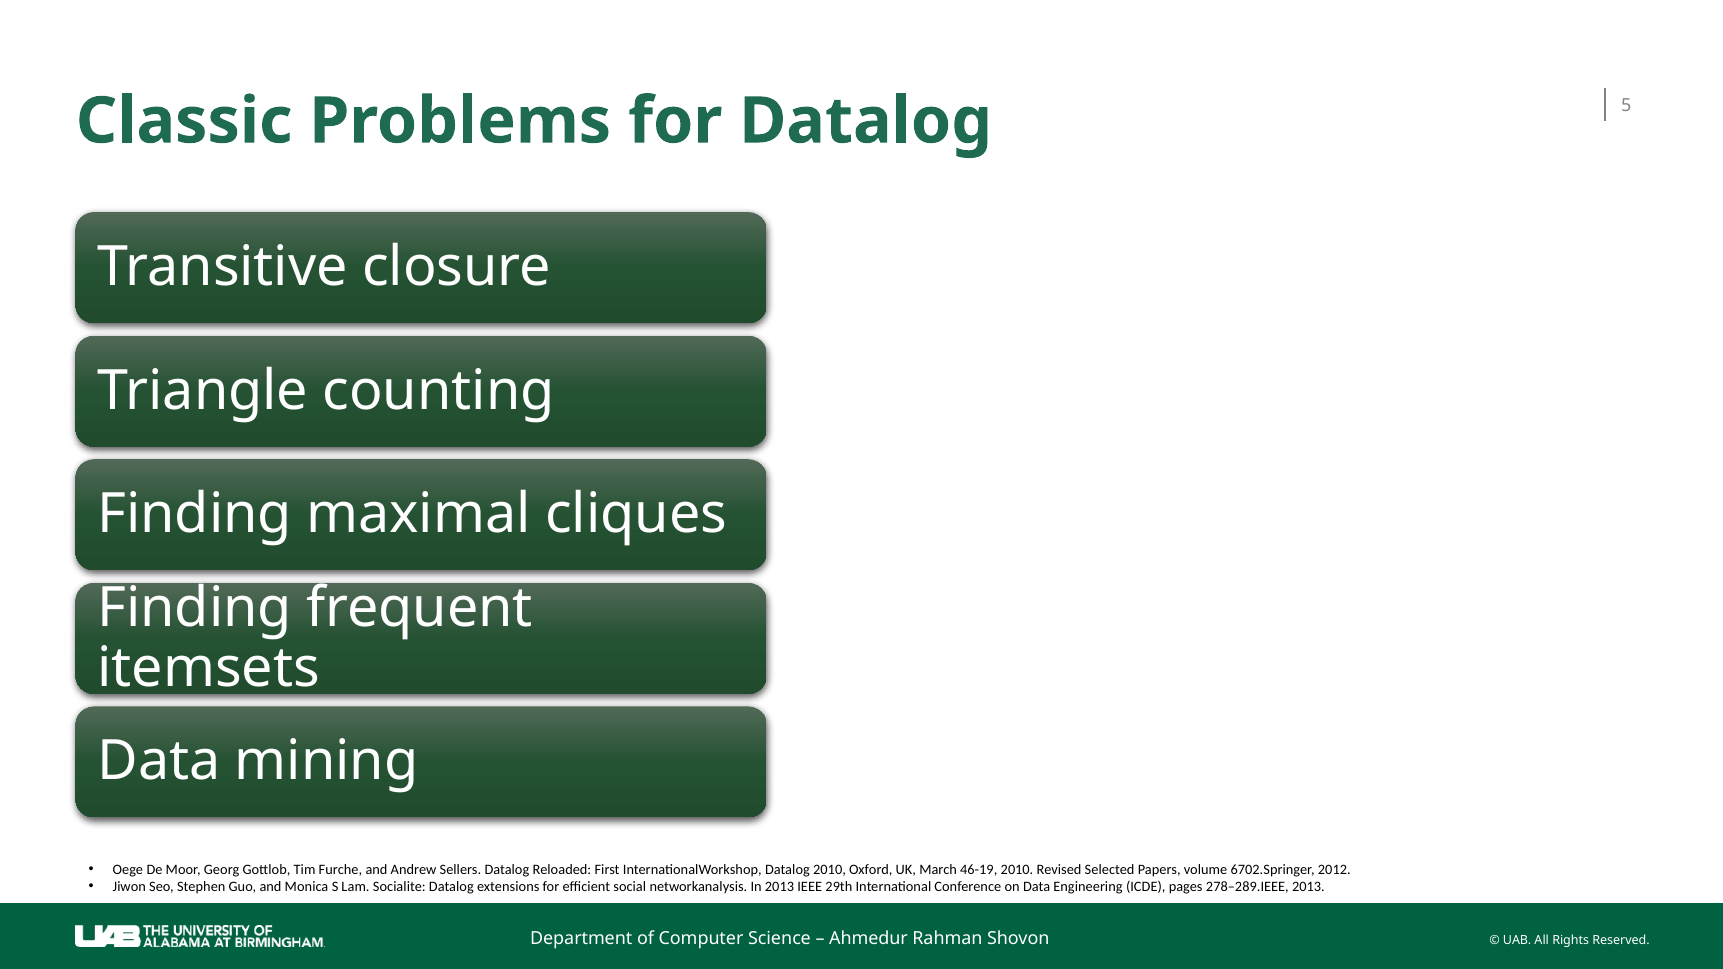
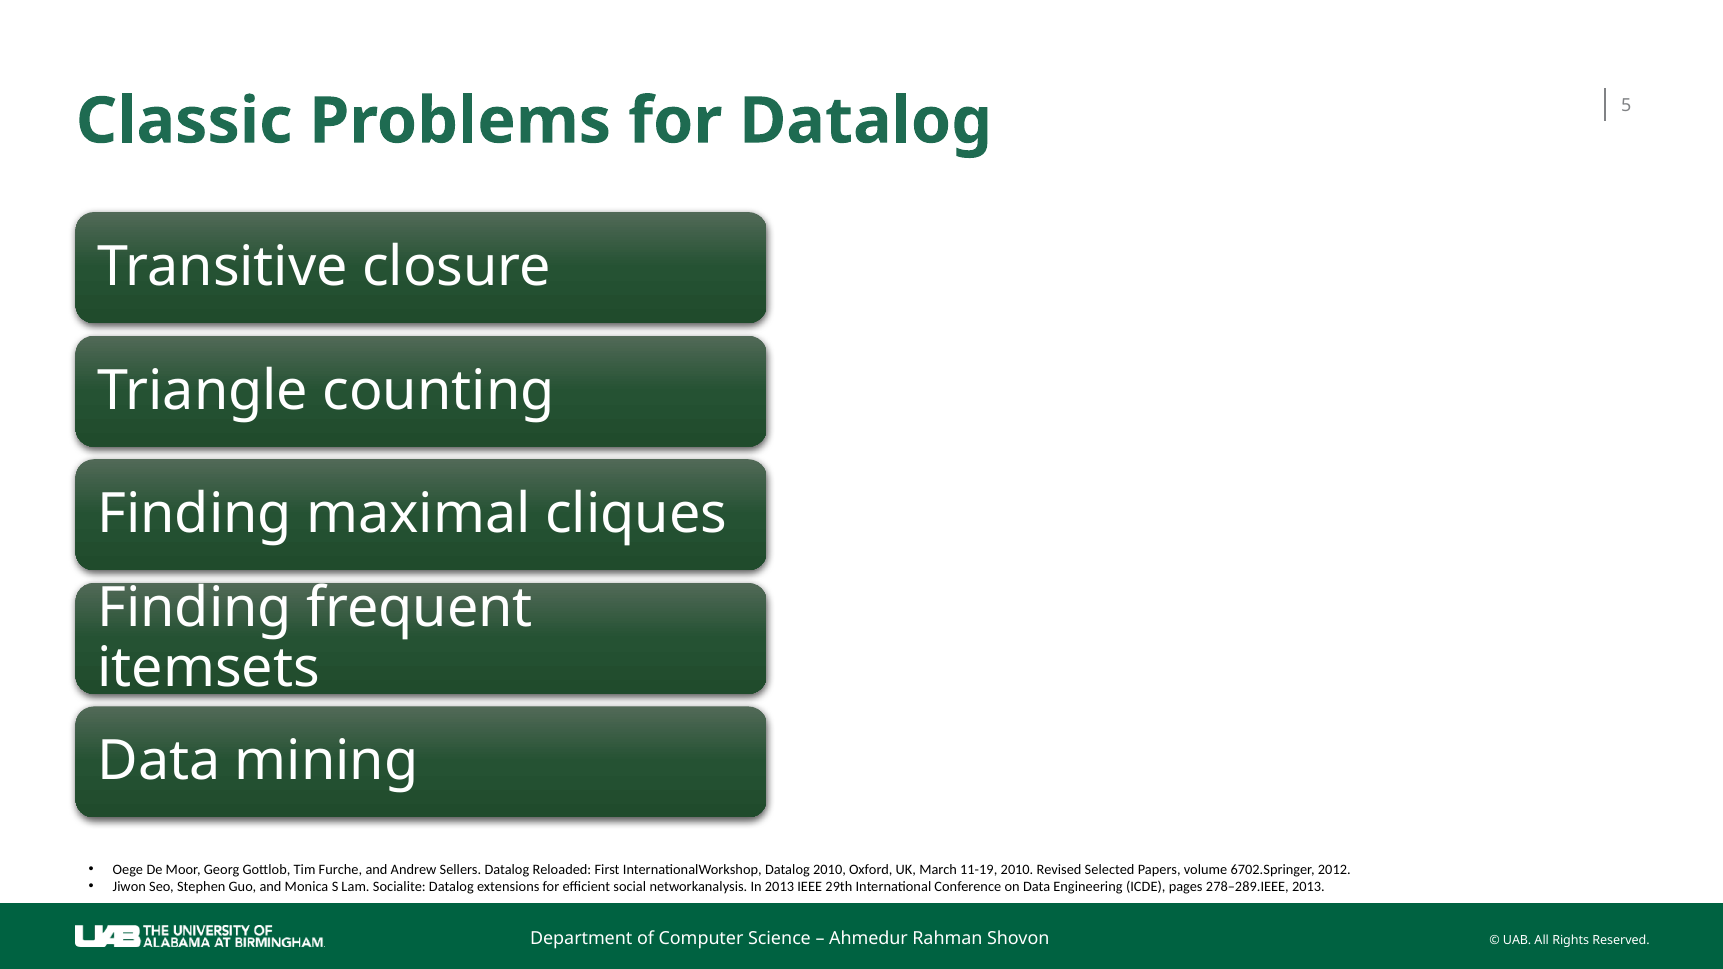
46-19: 46-19 -> 11-19 (979, 870)
